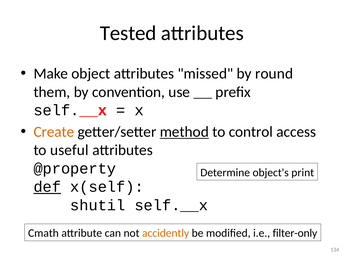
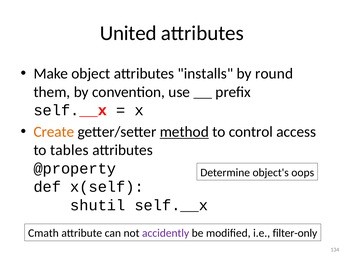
Tested: Tested -> United (128, 33)
missed: missed -> installs (205, 74)
useful: useful -> tables (69, 150)
print: print -> oops (303, 172)
def underline: present -> none (47, 187)
accidently colour: orange -> purple (166, 233)
